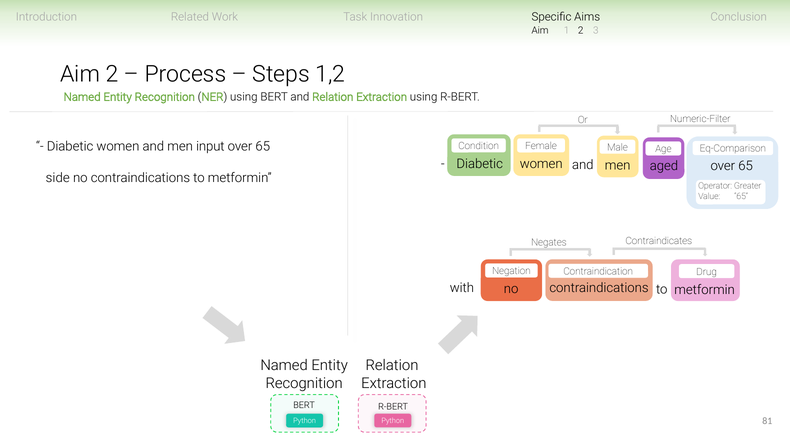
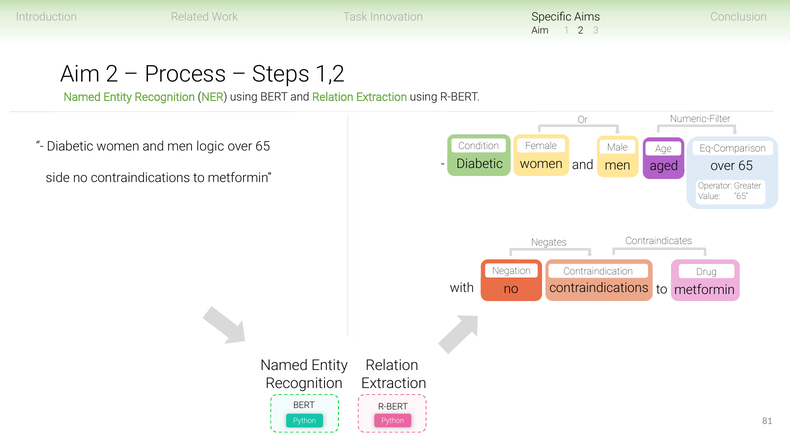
input: input -> logic (210, 146)
